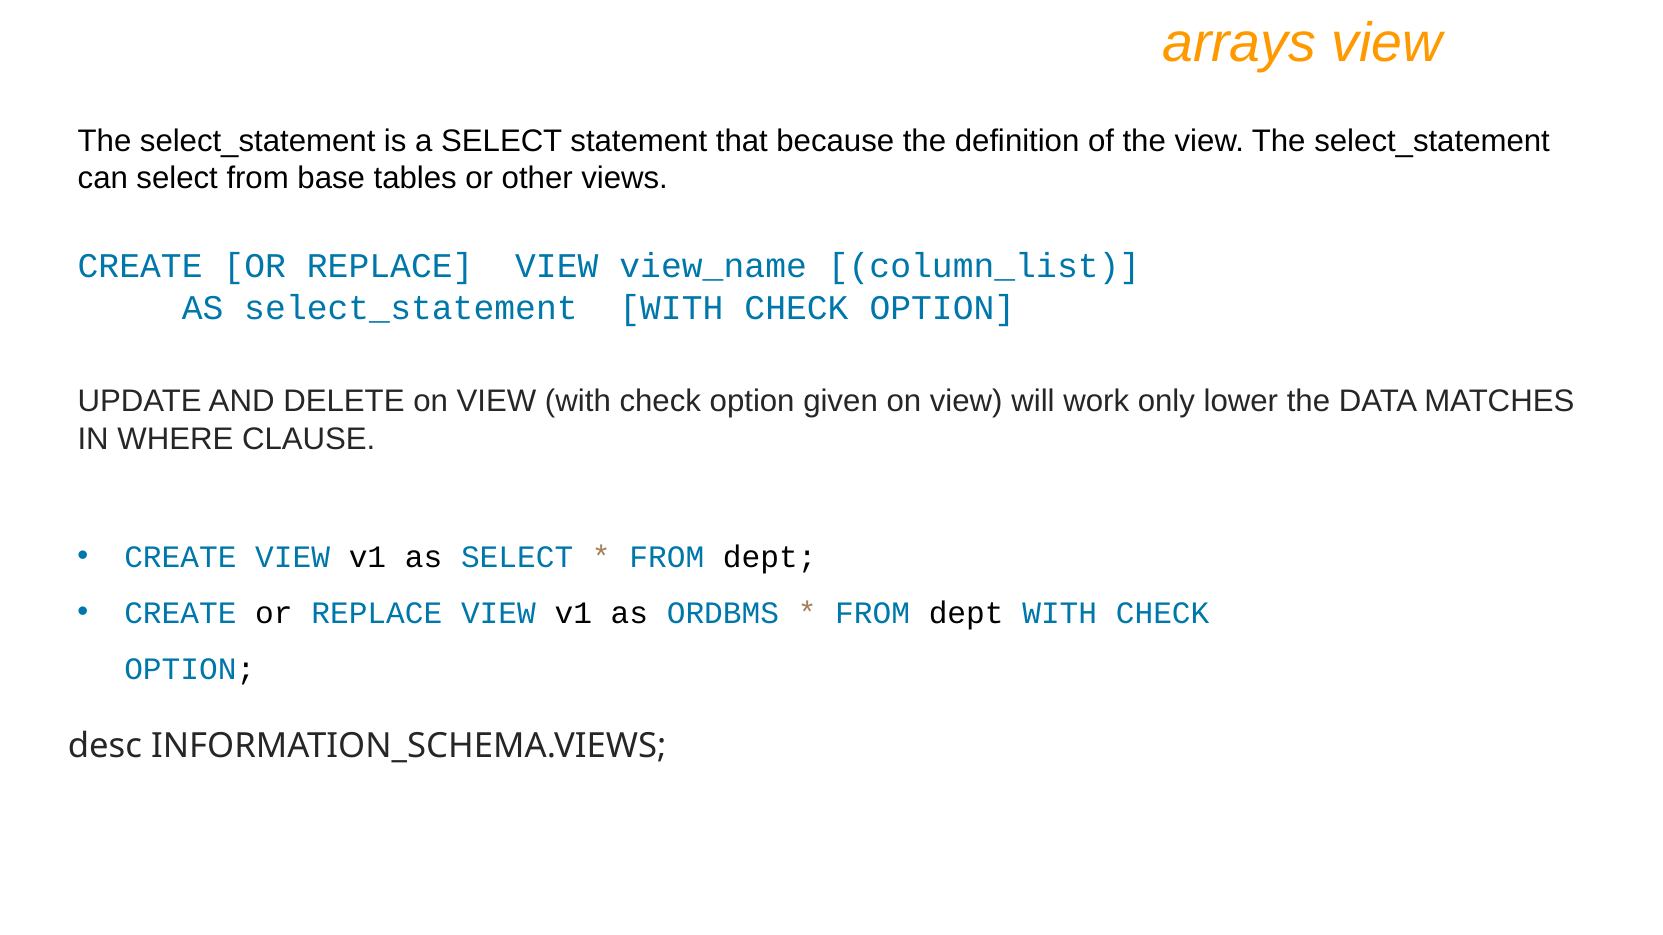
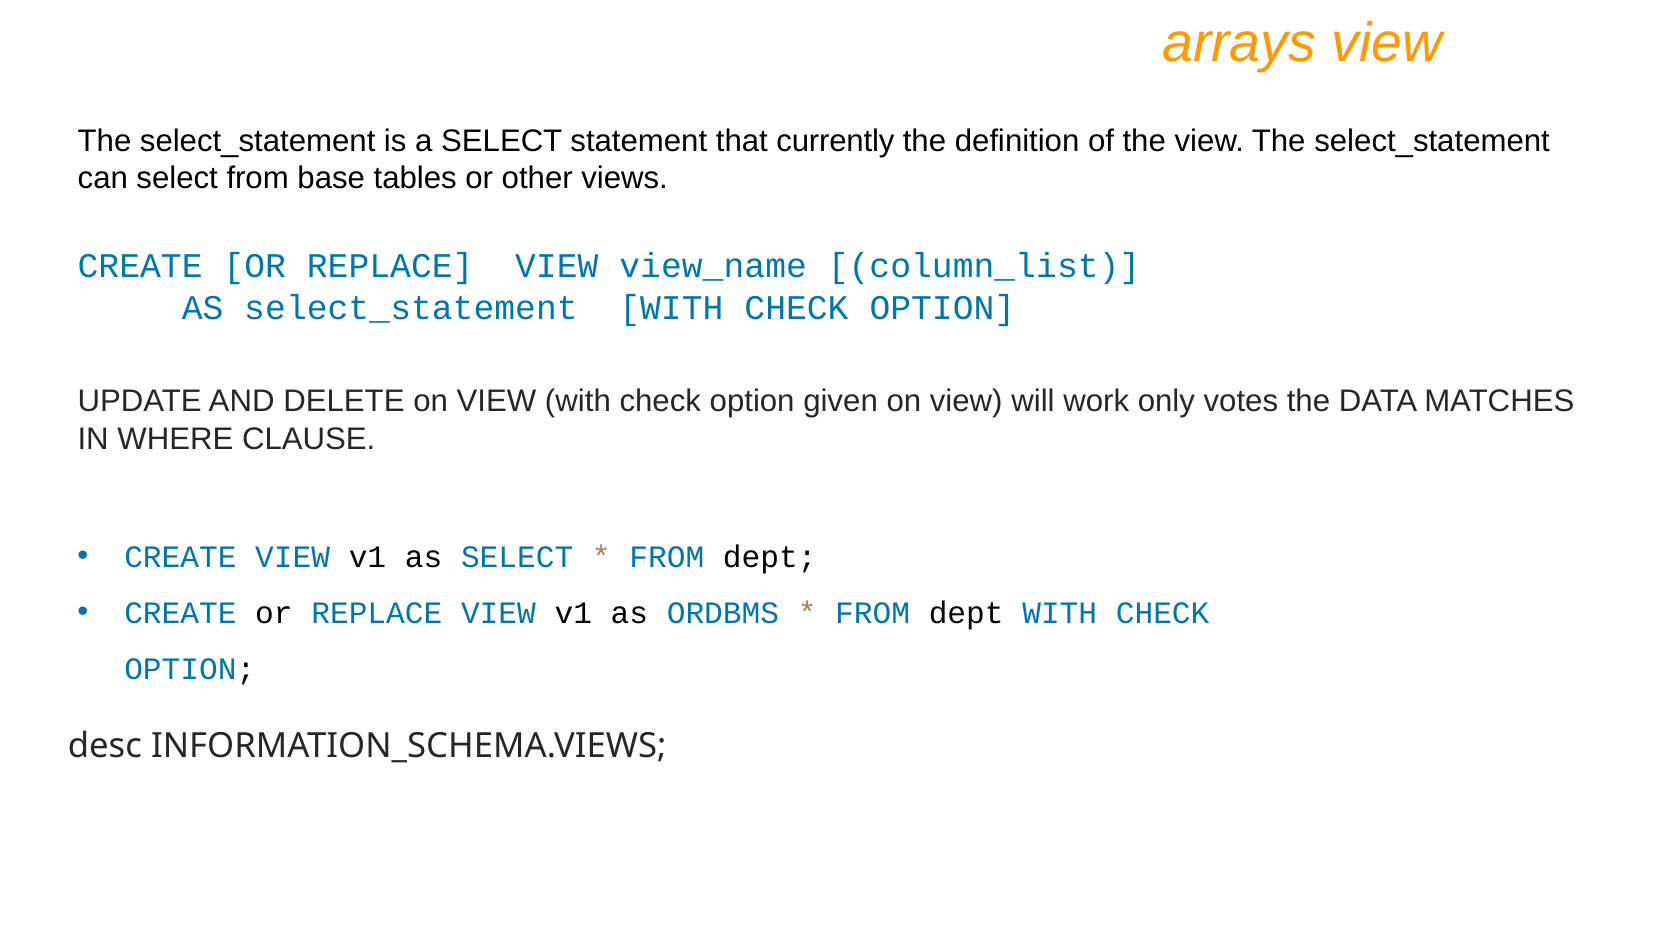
because: because -> currently (835, 141)
lower: lower -> votes (1241, 402)
